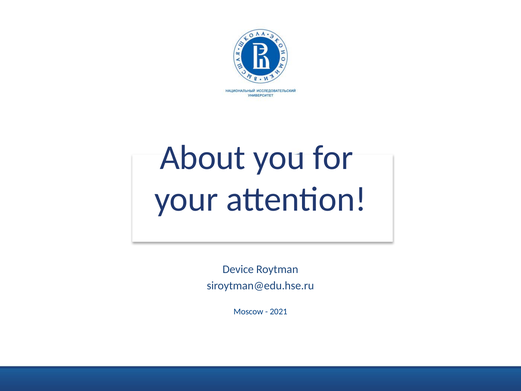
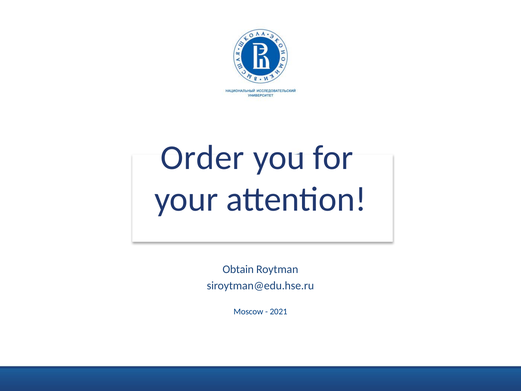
About: About -> Order (202, 158)
Device: Device -> Obtain (238, 269)
